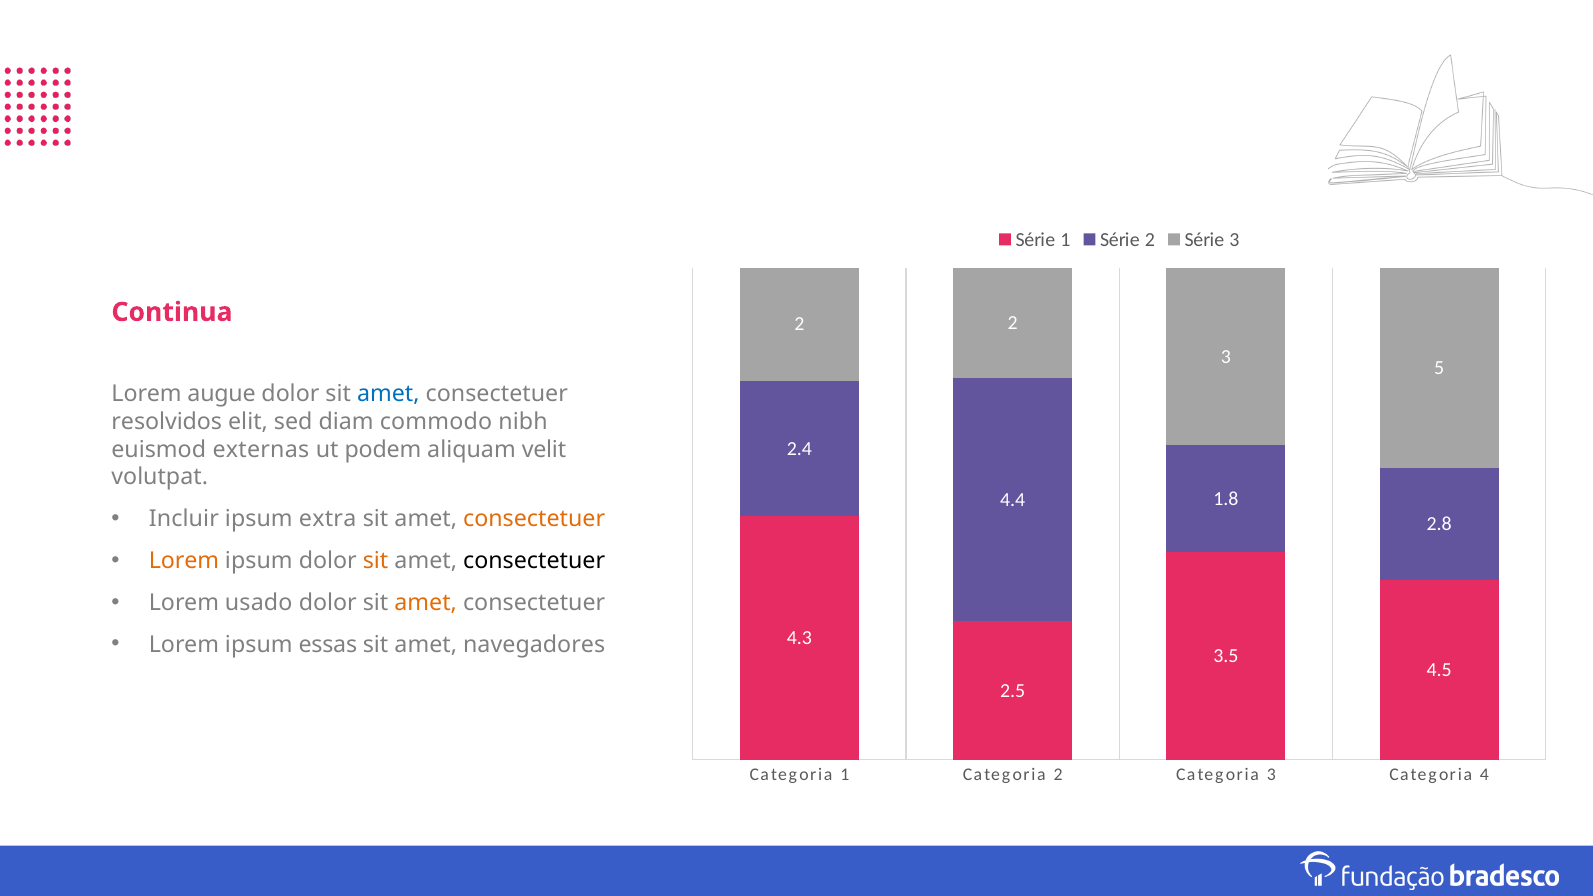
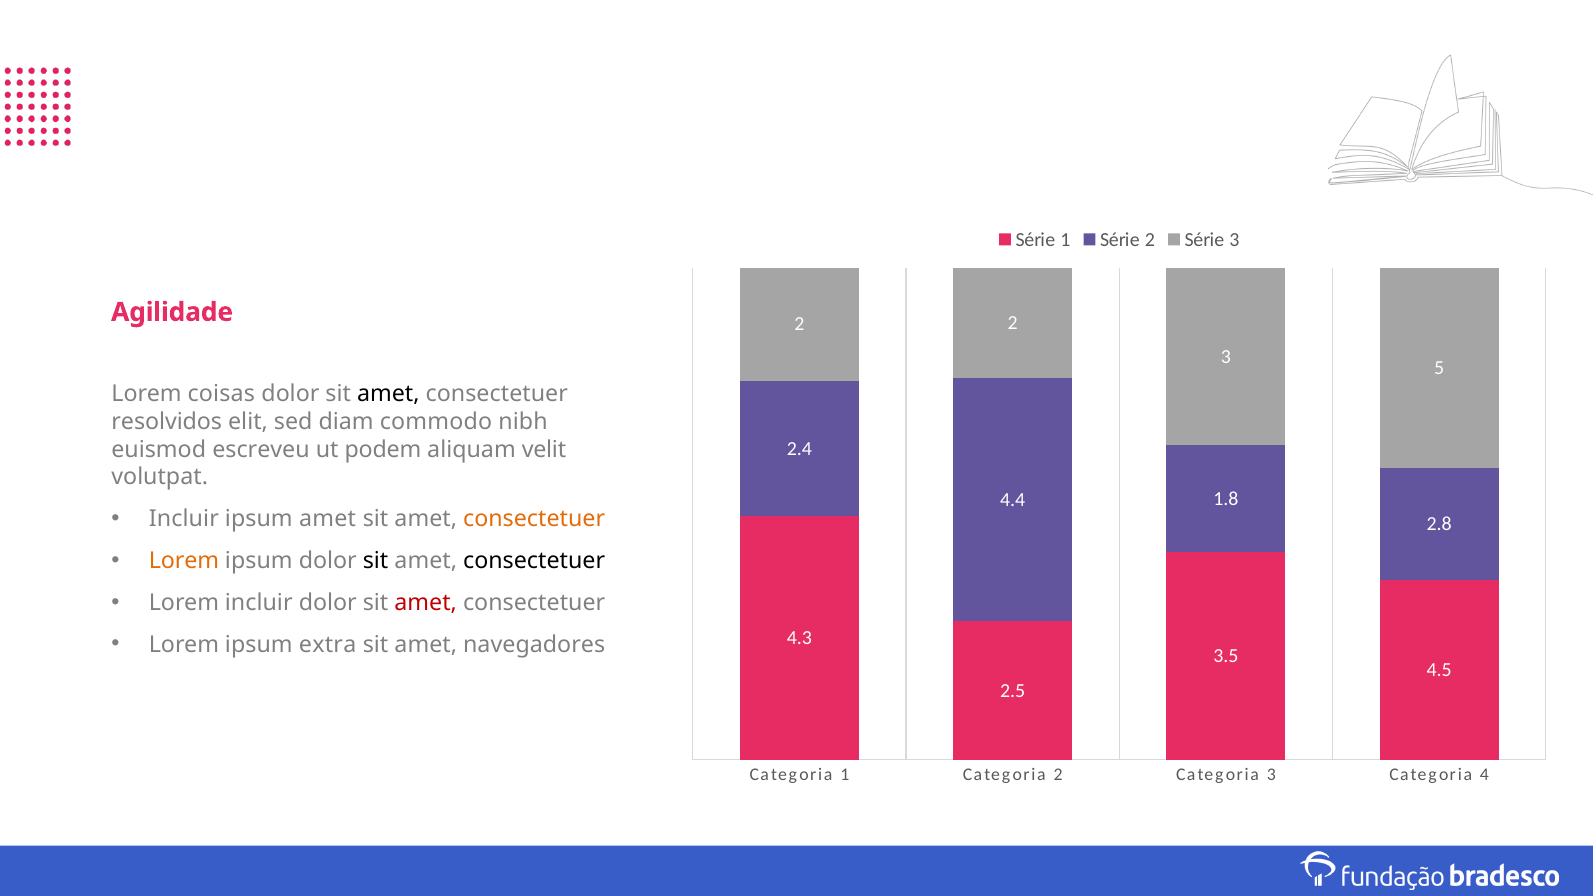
Continua: Continua -> Agilidade (172, 312)
augue: augue -> coisas (221, 394)
amet colour: blue -> black (388, 394)
externas: externas -> escreveu (261, 449)
ipsum extra: extra -> amet (328, 519)
sit colour: orange -> black (376, 561)
Lorem usado: usado -> incluir (259, 603)
amet colour: orange -> red (426, 603)
essas: essas -> extra (328, 645)
